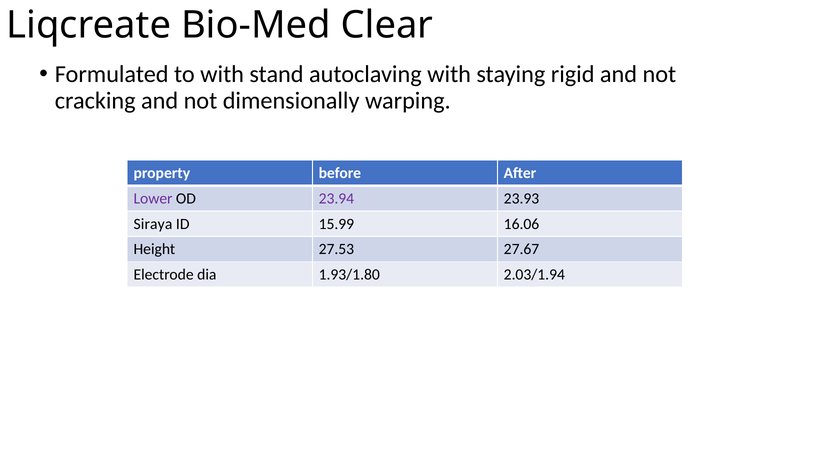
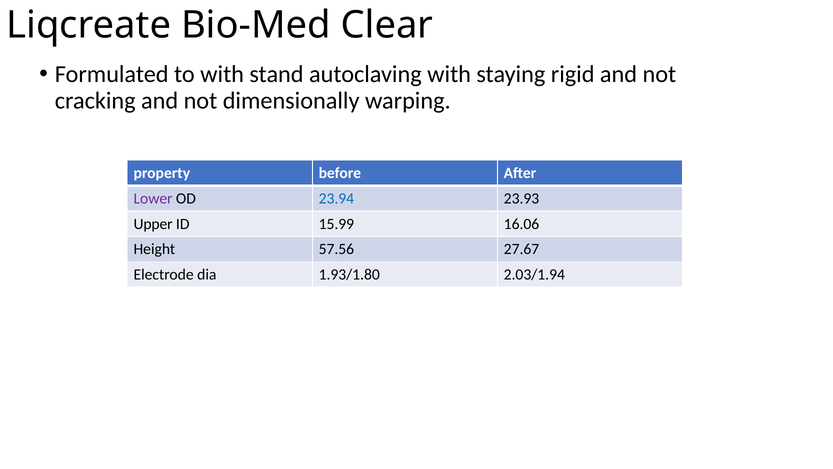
23.94 colour: purple -> blue (336, 198)
Siraya: Siraya -> Upper (153, 224)
27.53: 27.53 -> 57.56 (336, 249)
